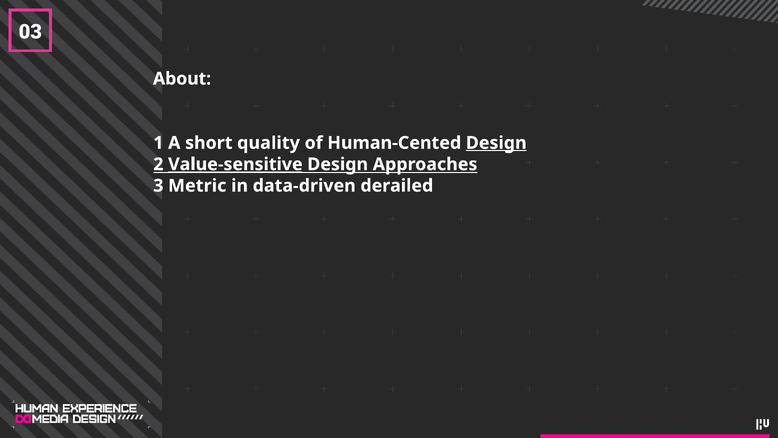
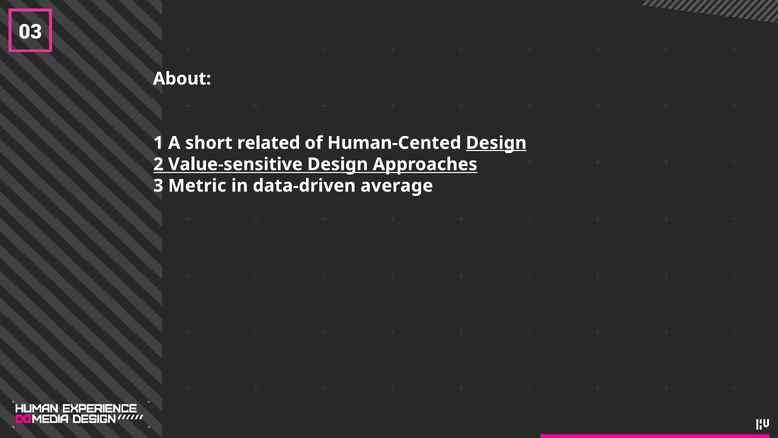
quality: quality -> related (269, 143)
Value-sensitive underline: present -> none (235, 164)
derailed: derailed -> average (397, 186)
